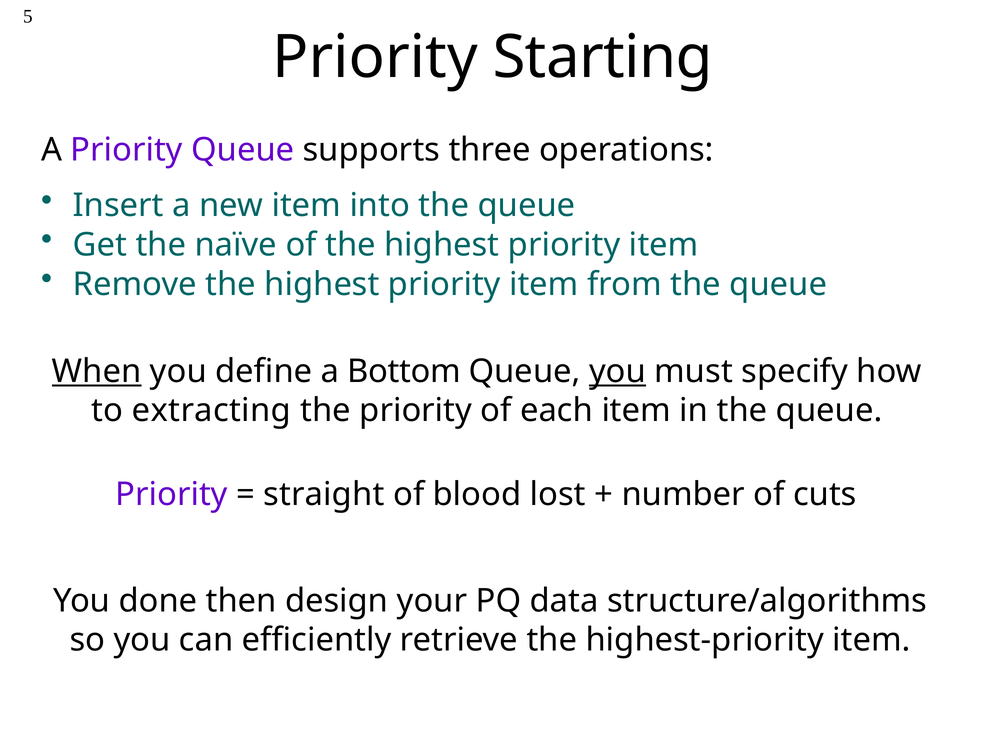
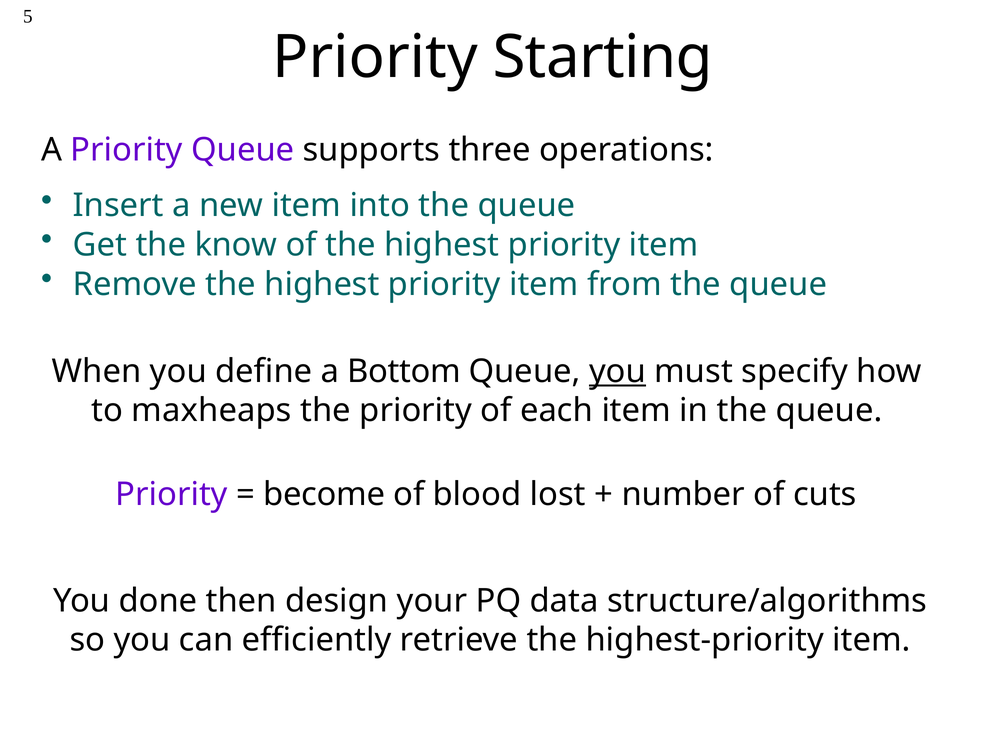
naïve: naïve -> know (236, 245)
When underline: present -> none (97, 371)
extracting: extracting -> maxheaps (212, 411)
straight: straight -> become (324, 494)
